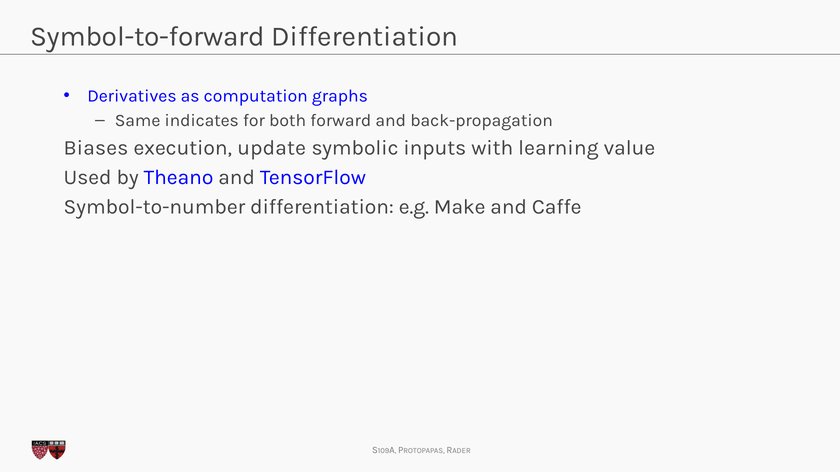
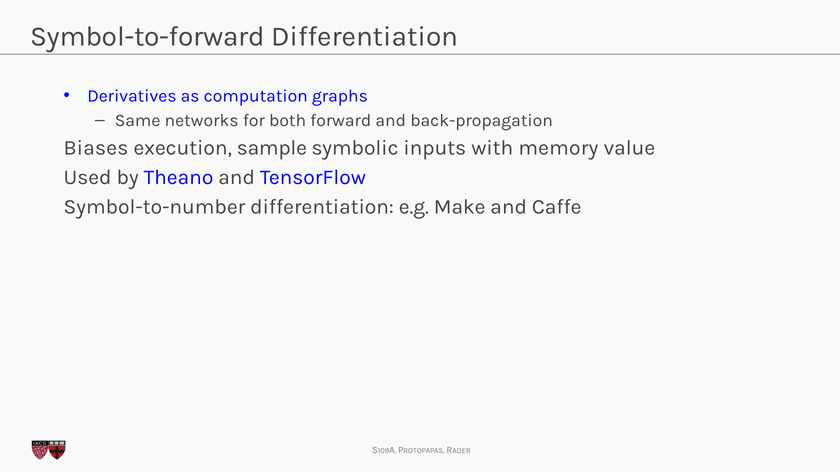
indicates: indicates -> networks (202, 120)
update: update -> sample (272, 148)
learning: learning -> memory (558, 148)
